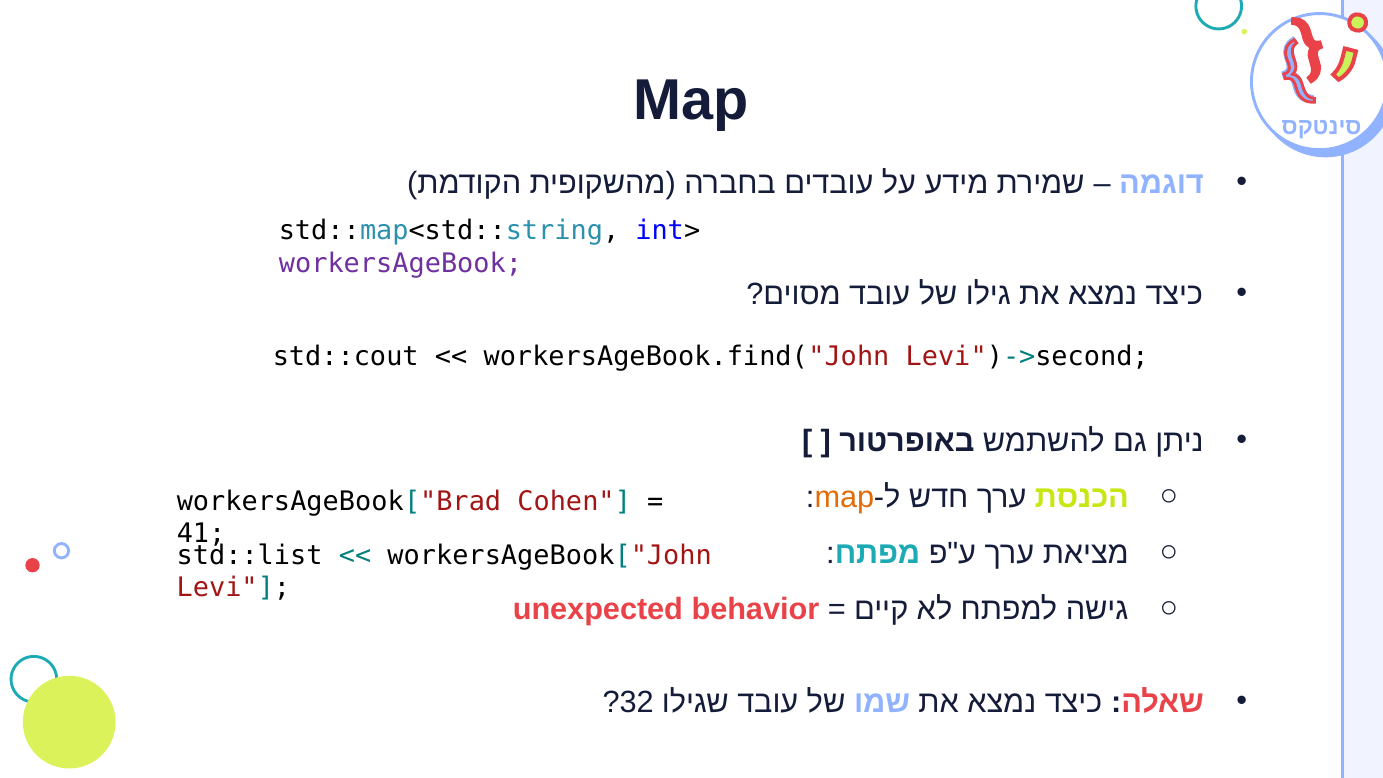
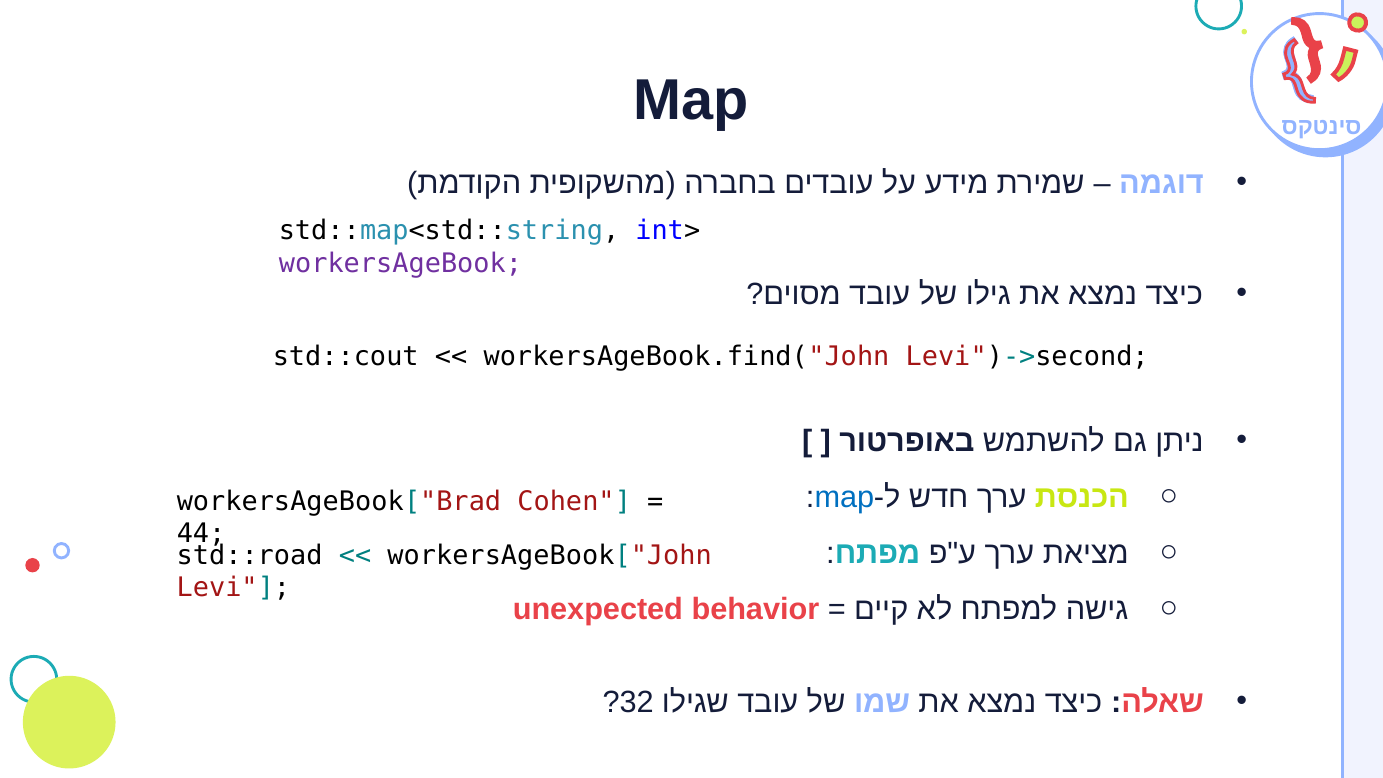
map colour: orange -> blue (844, 497)
41: 41 -> 44 (201, 534)
std::list: std::list -> std::road (250, 555)
